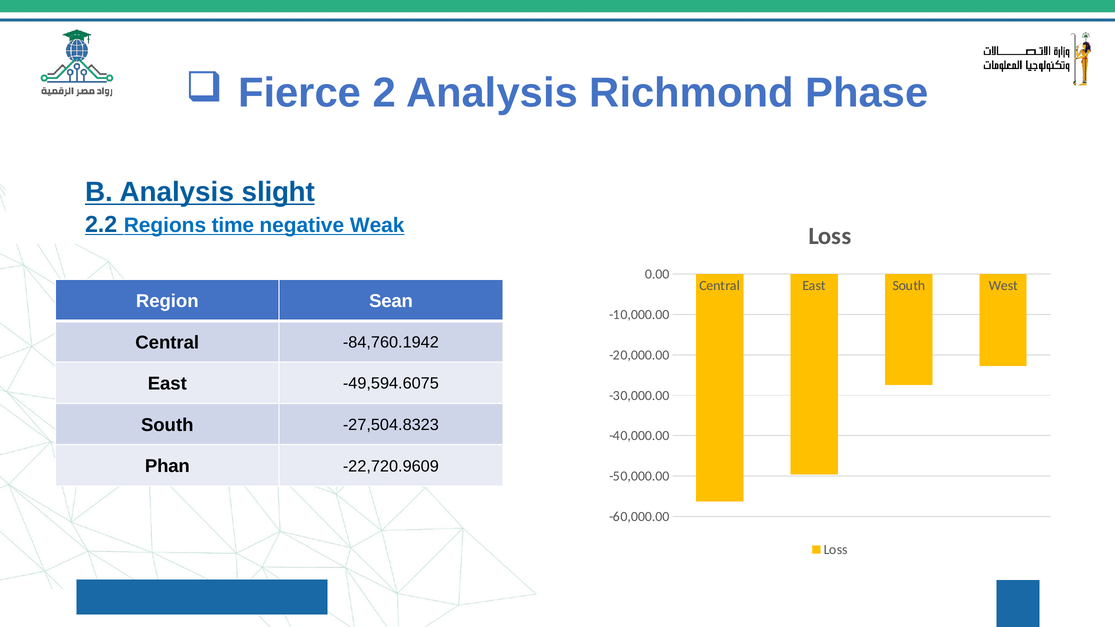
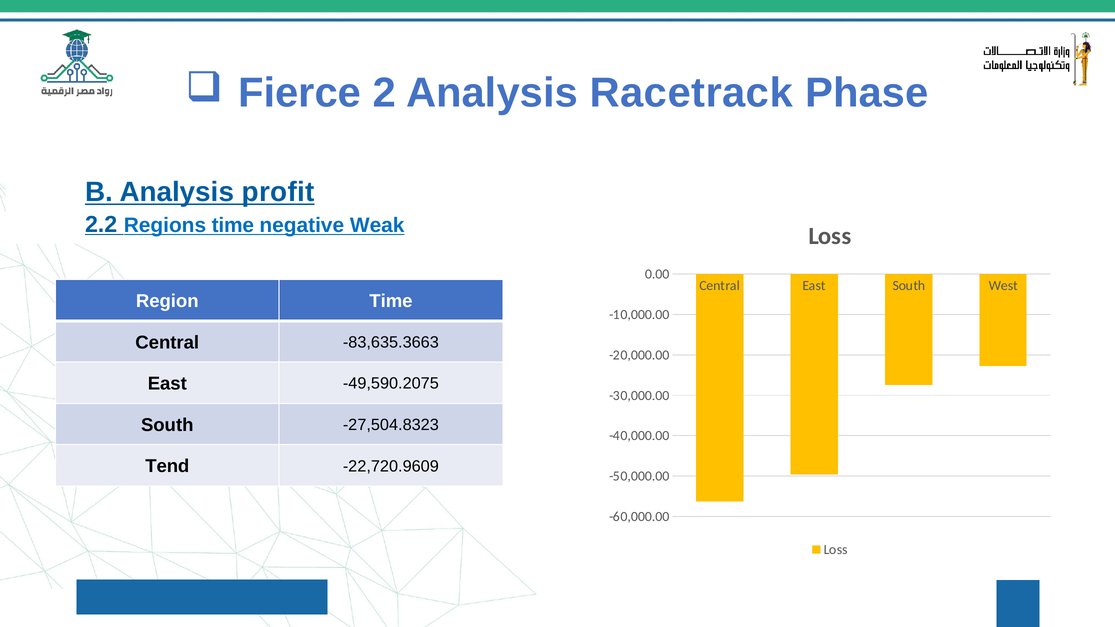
Richmond: Richmond -> Racetrack (691, 93)
slight: slight -> profit (278, 192)
Region Sean: Sean -> Time (391, 301)
-84,760.1942: -84,760.1942 -> -83,635.3663 (391, 342)
-49,594.6075: -49,594.6075 -> -49,590.2075 (391, 384)
Phan: Phan -> Tend (167, 466)
